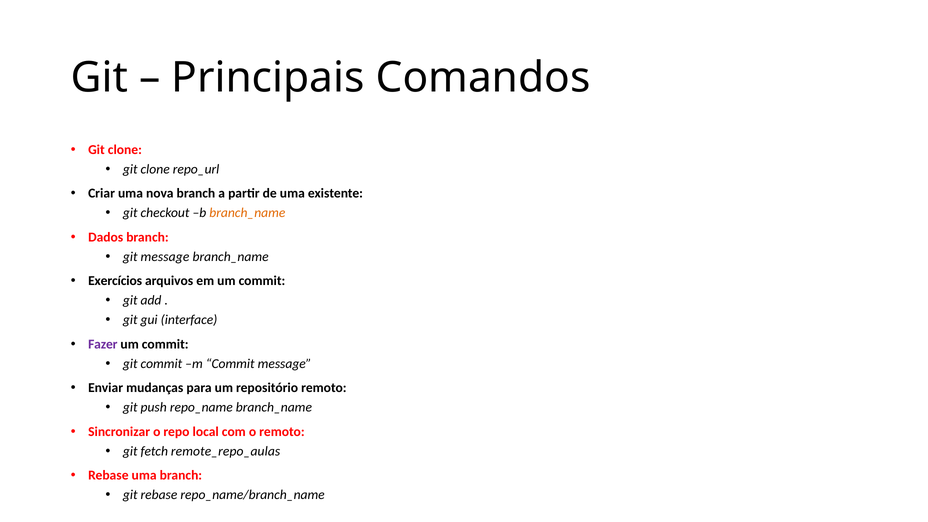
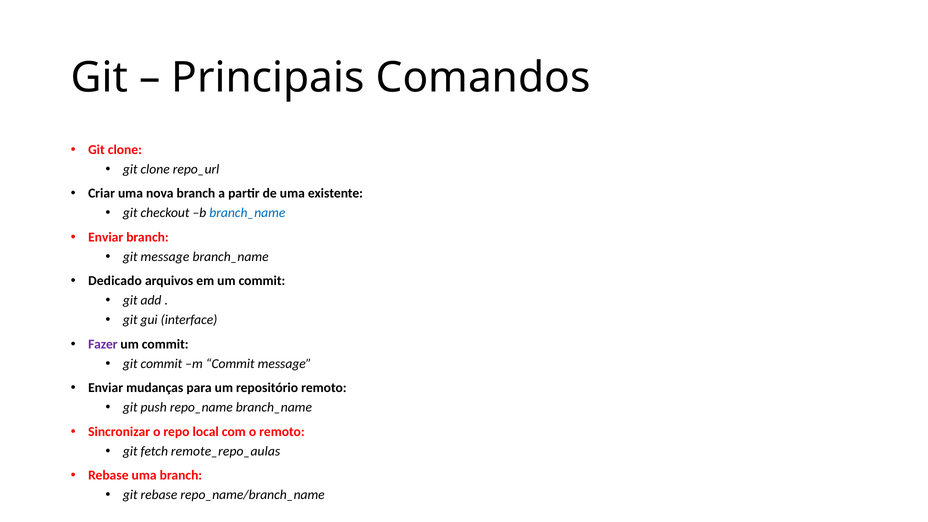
branch_name colour: orange -> blue (247, 213)
Dados: Dados -> Enviar (106, 237)
Exercícios: Exercícios -> Dedicado (115, 281)
